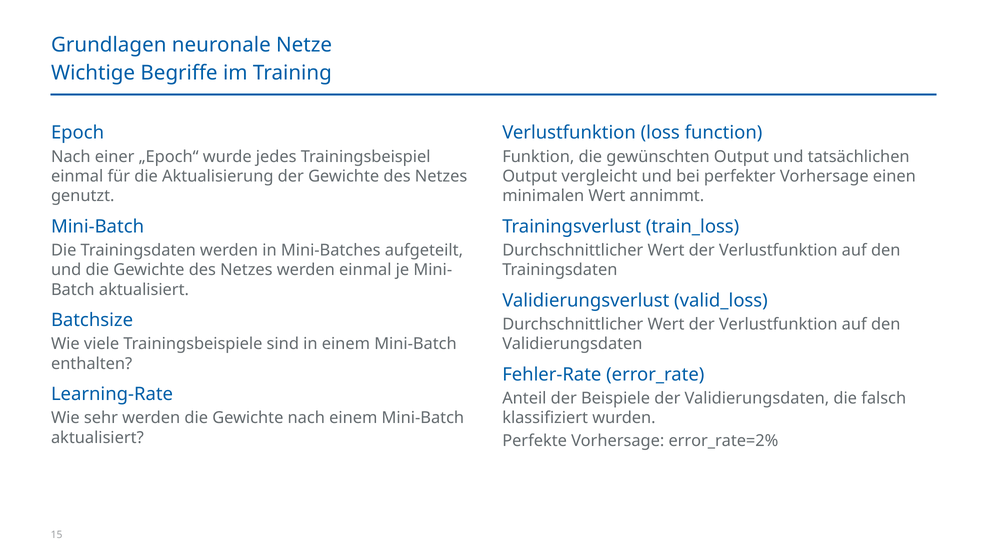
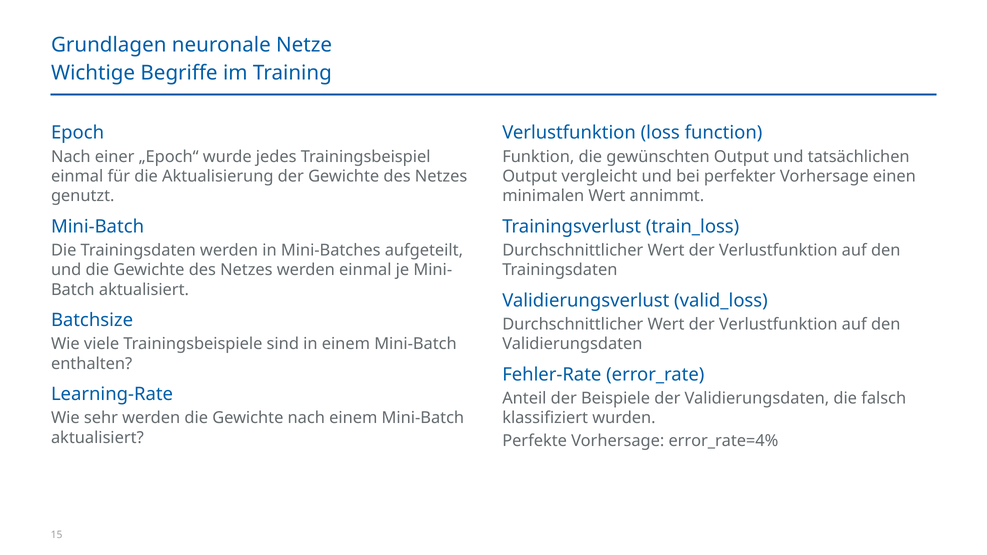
error_rate=2%: error_rate=2% -> error_rate=4% (723, 441)
